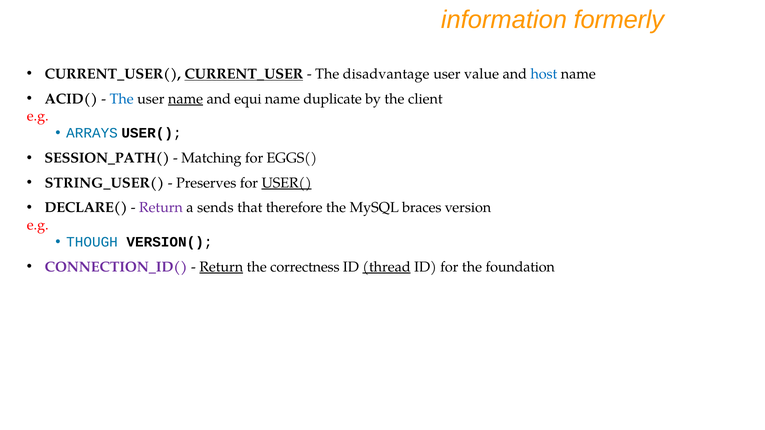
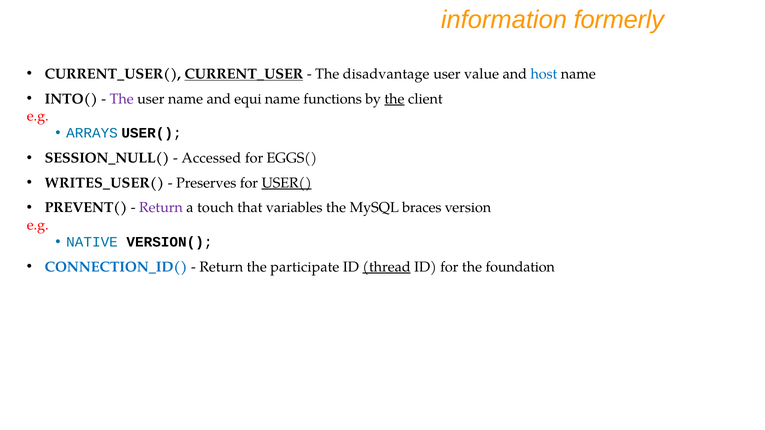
ACID(: ACID( -> INTO( (71, 99)
The colour: blue -> purple (122, 99)
name underline: present -> none (186, 99)
duplicate: duplicate -> functions (333, 99)
the underline: none -> present (394, 99)
SESSION_PATH(: SESSION_PATH( -> SESSION_NULL( (107, 158)
Matching: Matching -> Accessed (211, 158)
STRING_USER(: STRING_USER( -> WRITES_USER( (104, 183)
DECLARE(: DECLARE( -> PREVENT( (86, 208)
sends: sends -> touch (215, 208)
therefore: therefore -> variables (294, 208)
THOUGH: THOUGH -> NATIVE (92, 242)
CONNECTION_ID( colour: purple -> blue (116, 267)
Return underline: present -> none (221, 267)
correctness: correctness -> participate (305, 267)
